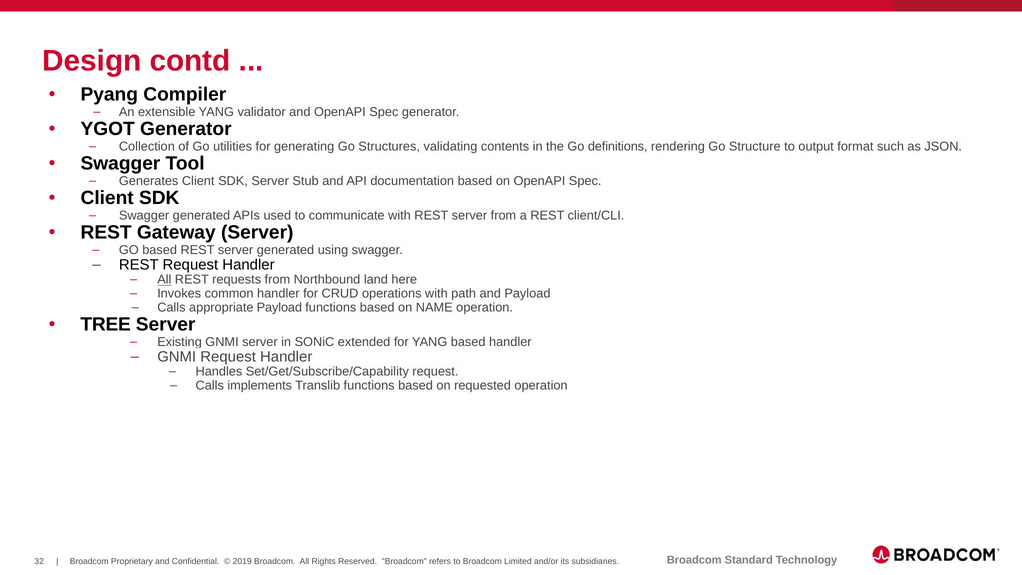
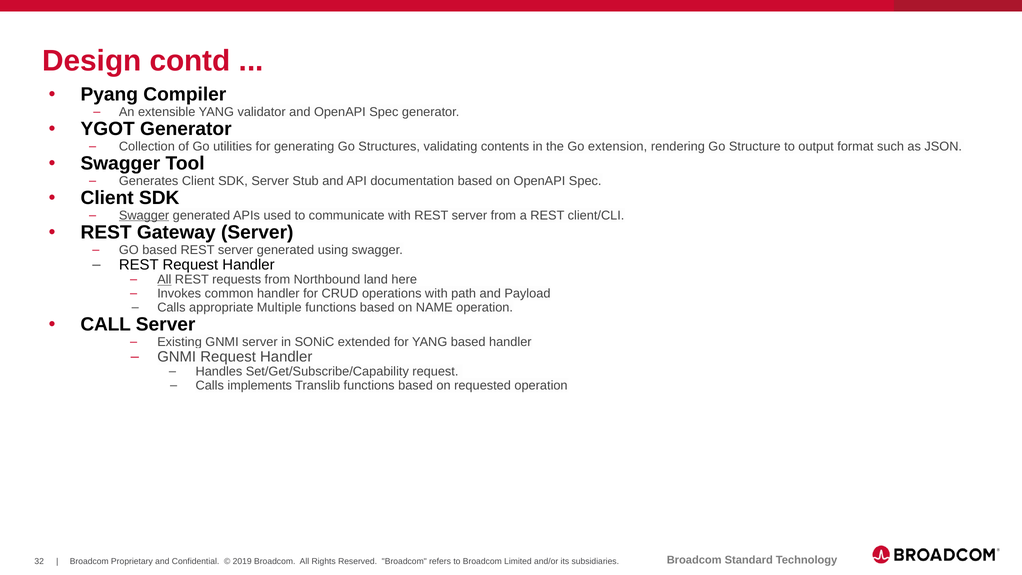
definitions: definitions -> extension (618, 146)
Swagger underline: none -> present (144, 215)
appropriate Payload: Payload -> Multiple (279, 307)
TREE: TREE -> CALL (106, 325)
